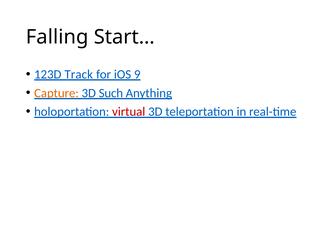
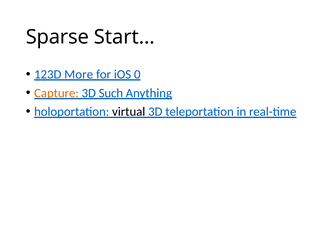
Falling: Falling -> Sparse (57, 37)
Track: Track -> More (79, 74)
9: 9 -> 0 (137, 74)
virtual colour: red -> black (129, 112)
